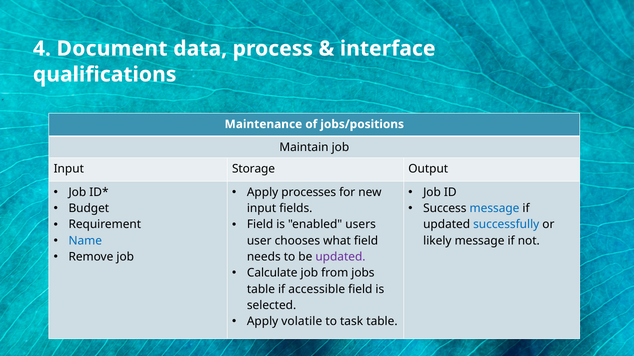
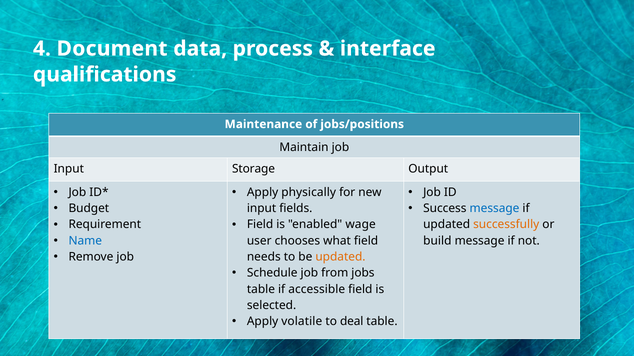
processes: processes -> physically (309, 193)
users: users -> wage (361, 225)
successfully colour: blue -> orange (506, 225)
likely: likely -> build (437, 241)
updated colour: purple -> orange (340, 257)
Calculate: Calculate -> Schedule (272, 273)
task: task -> deal (352, 322)
